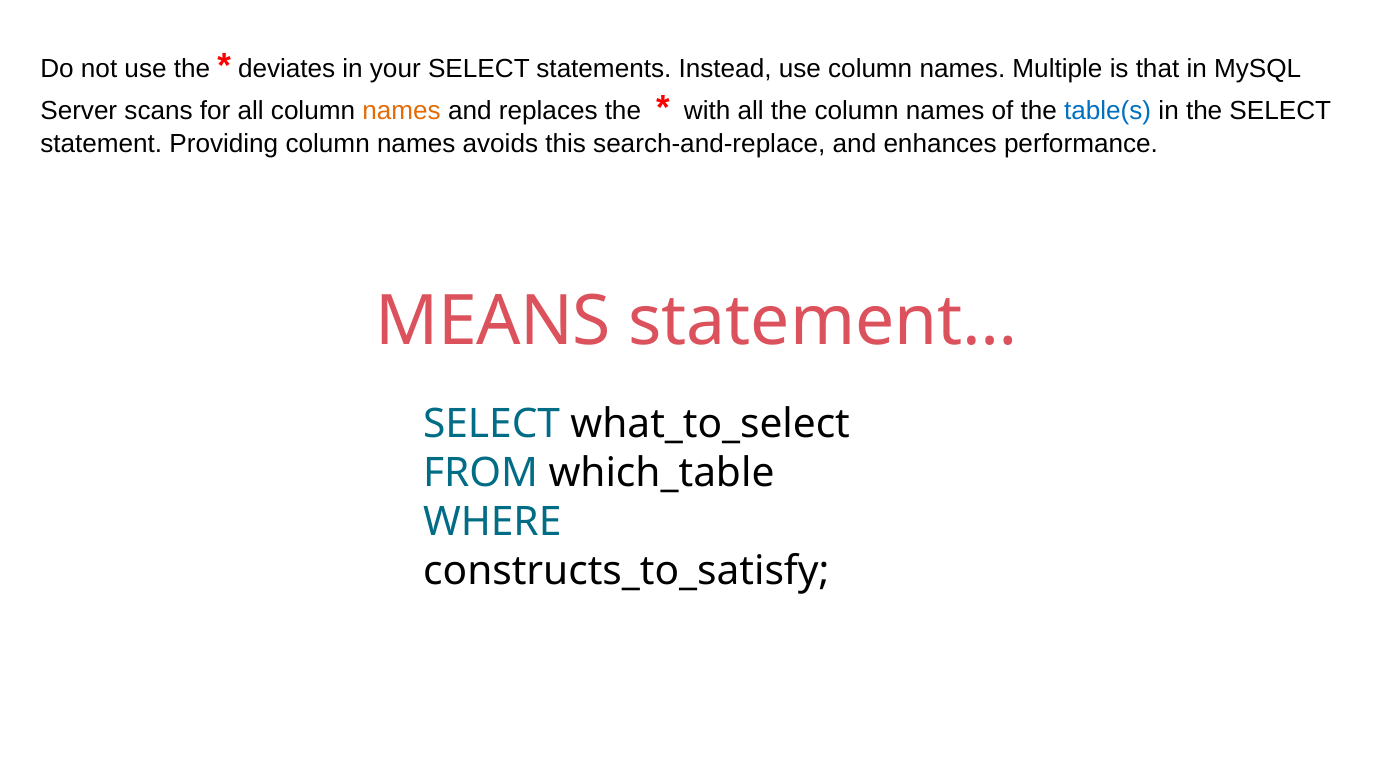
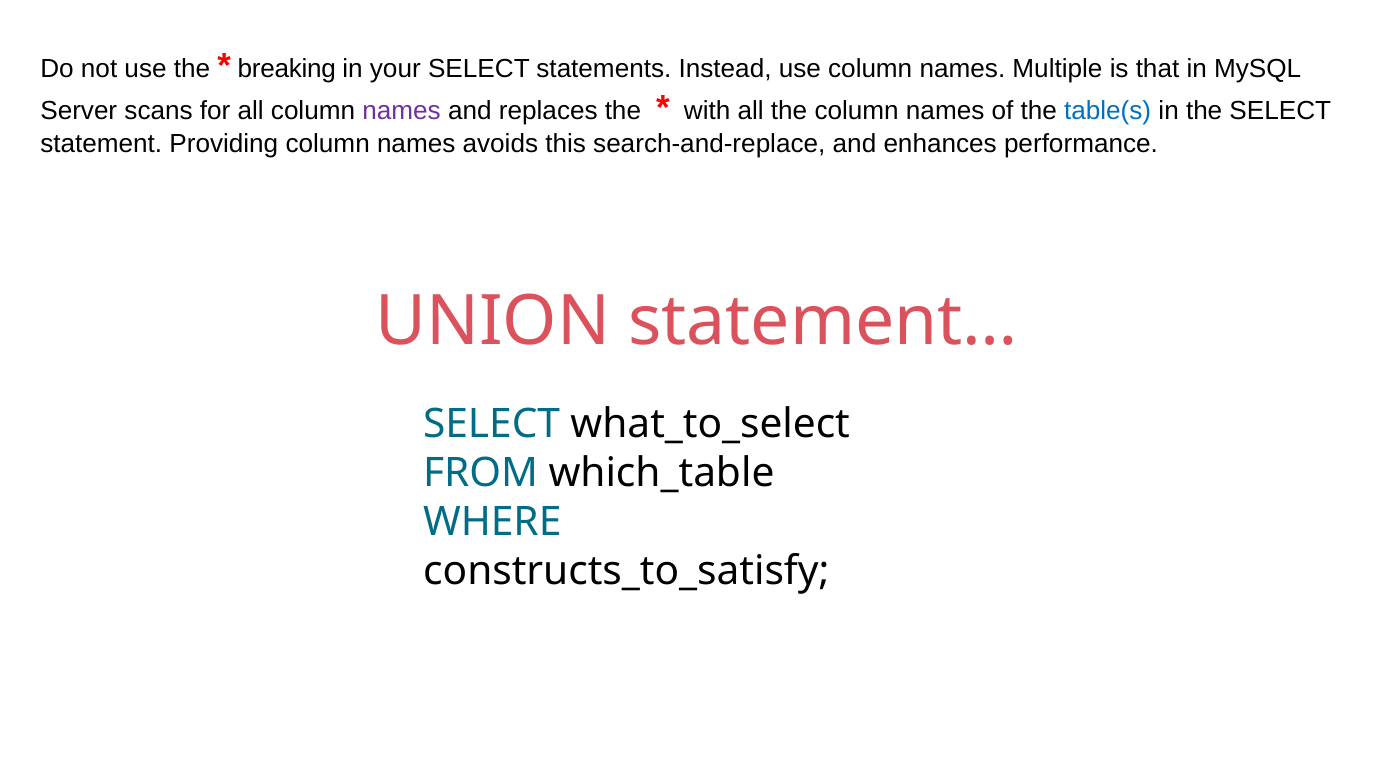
deviates: deviates -> breaking (287, 69)
names colour: orange -> purple (402, 111)
MEANS: MEANS -> UNION (493, 322)
